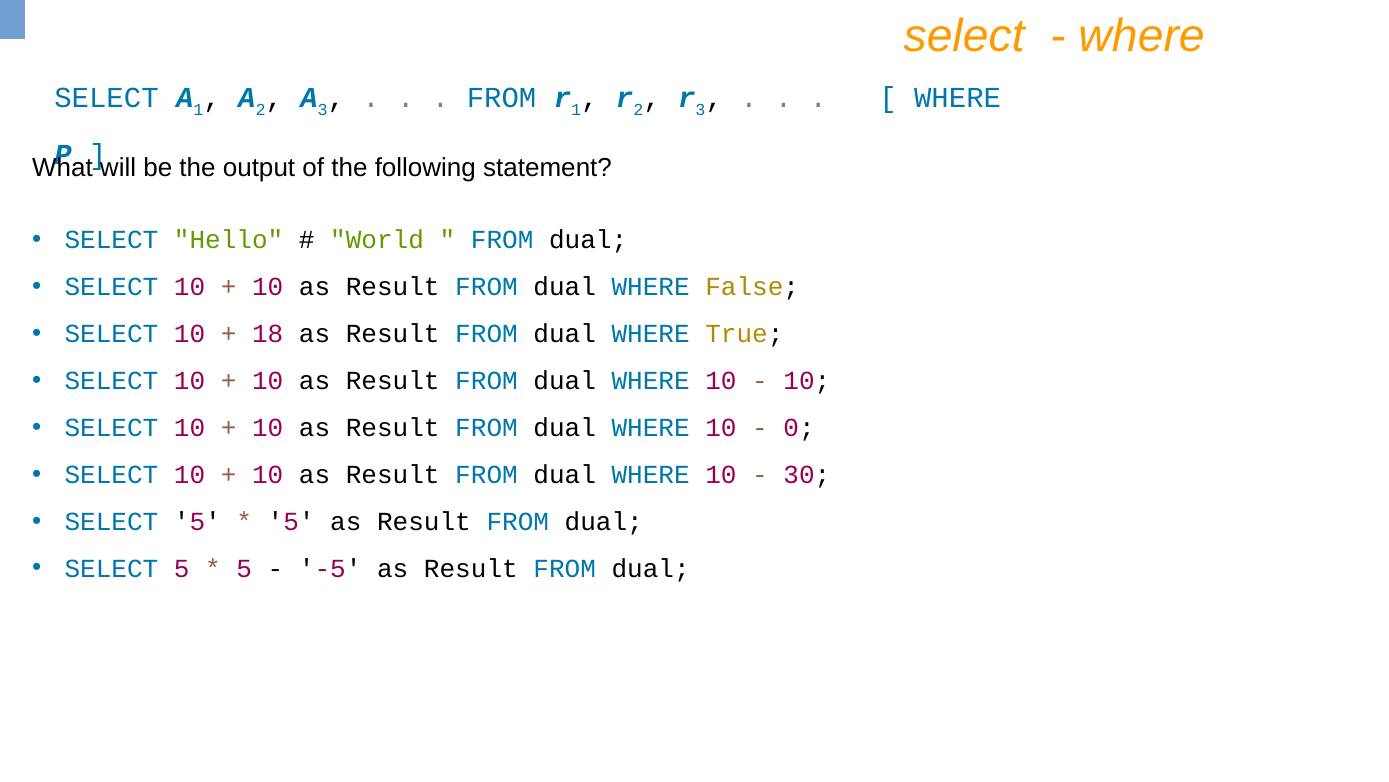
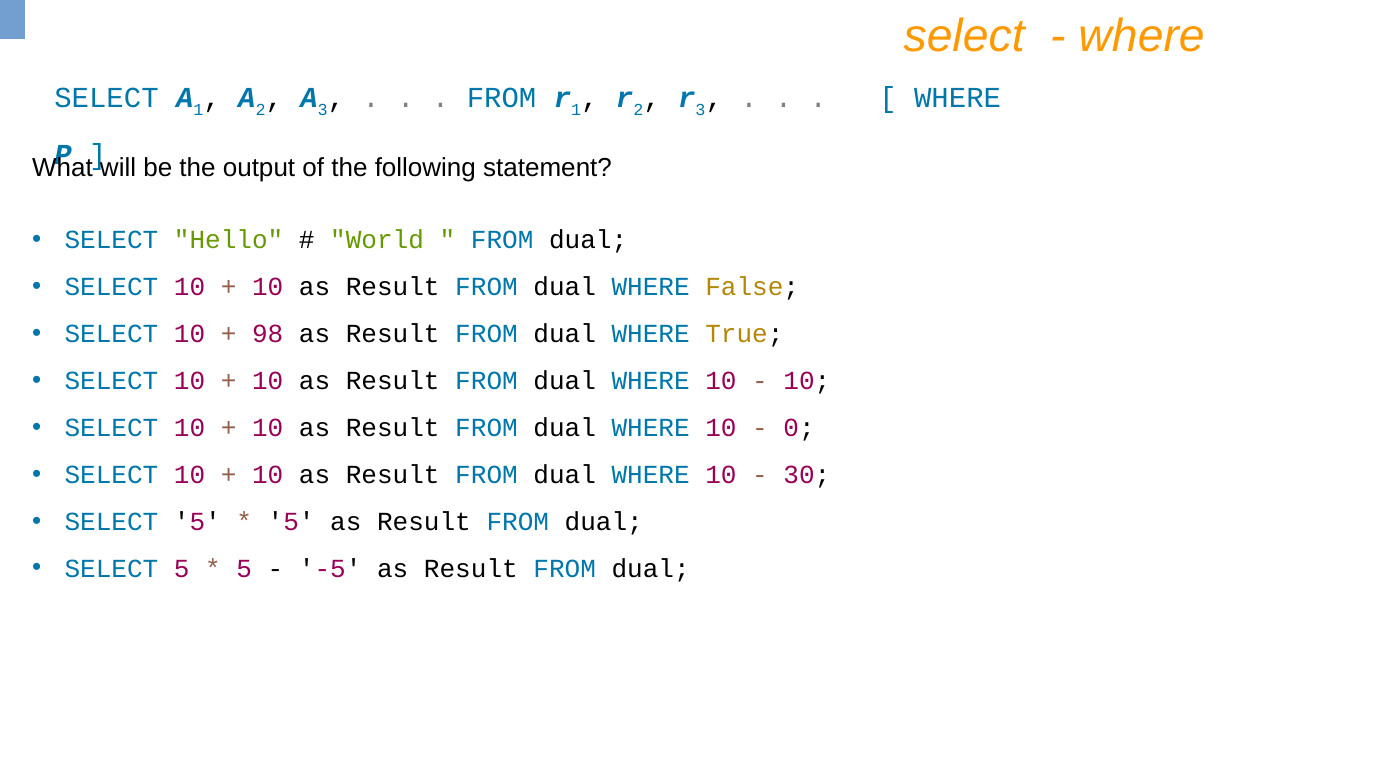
18: 18 -> 98 (268, 334)
